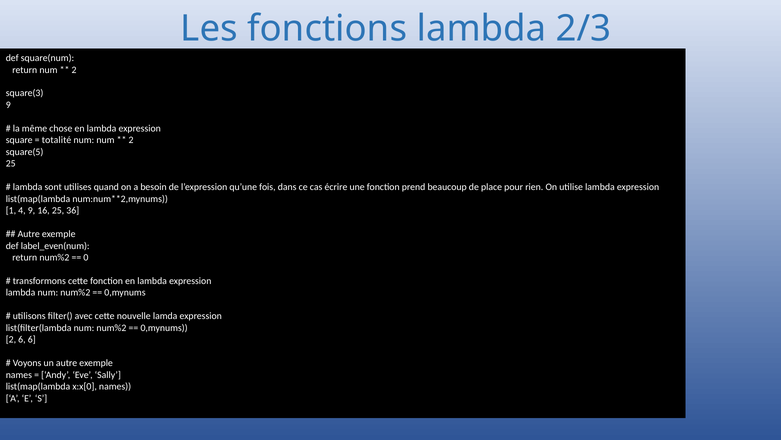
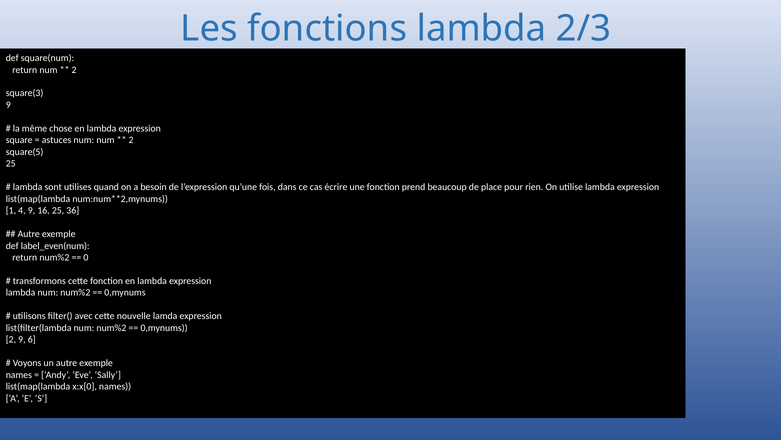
totalité: totalité -> astuces (57, 140)
2 6: 6 -> 9 (22, 339)
